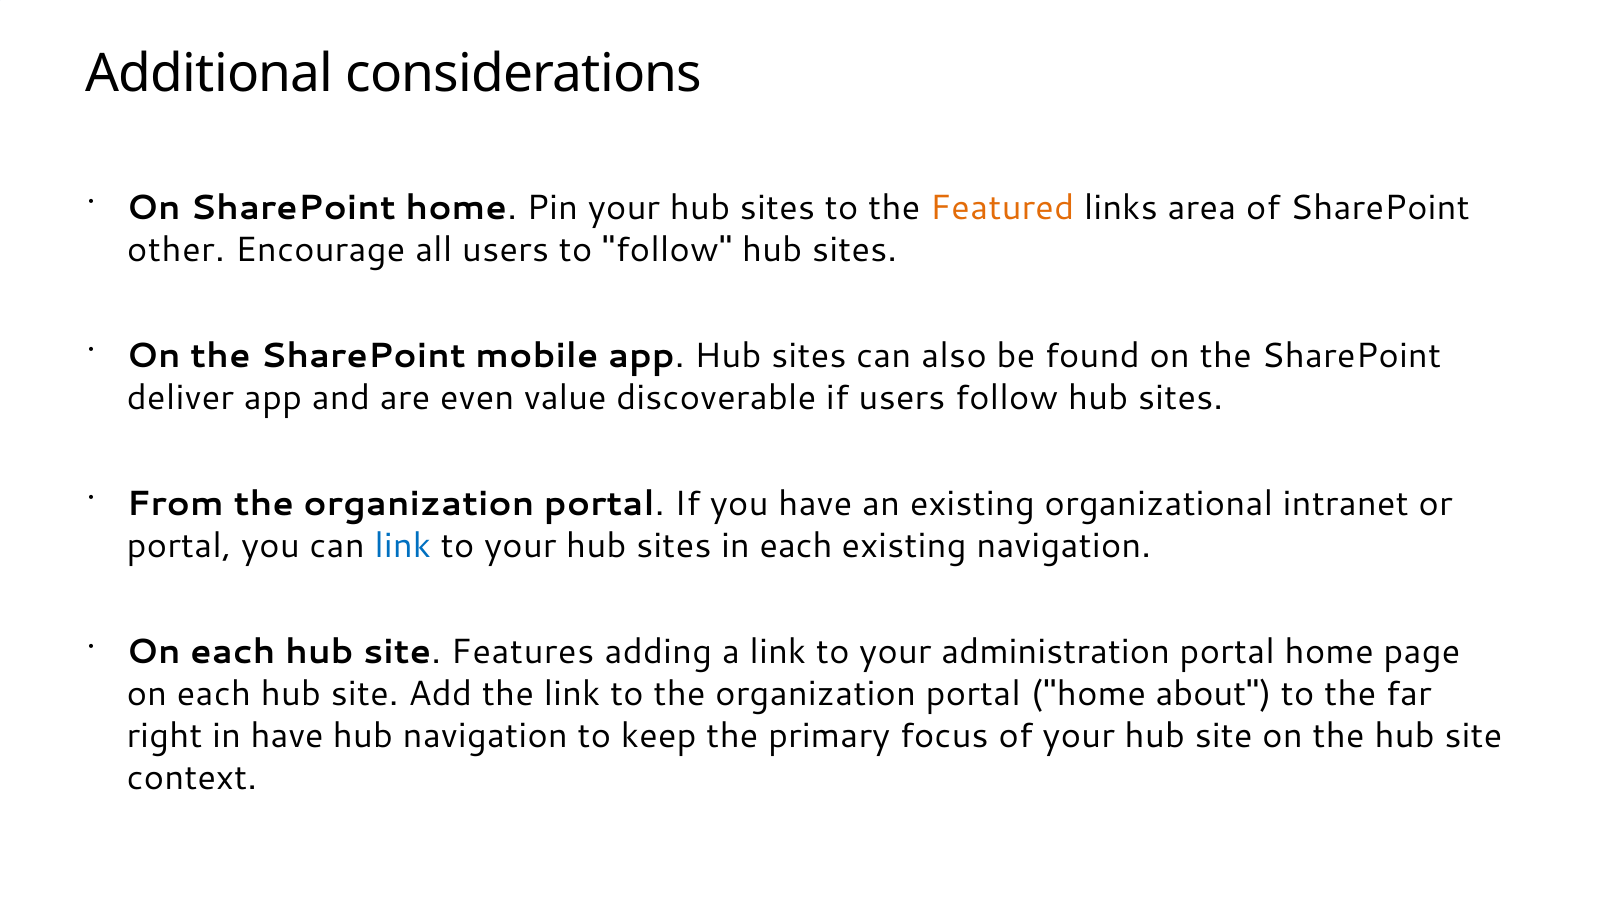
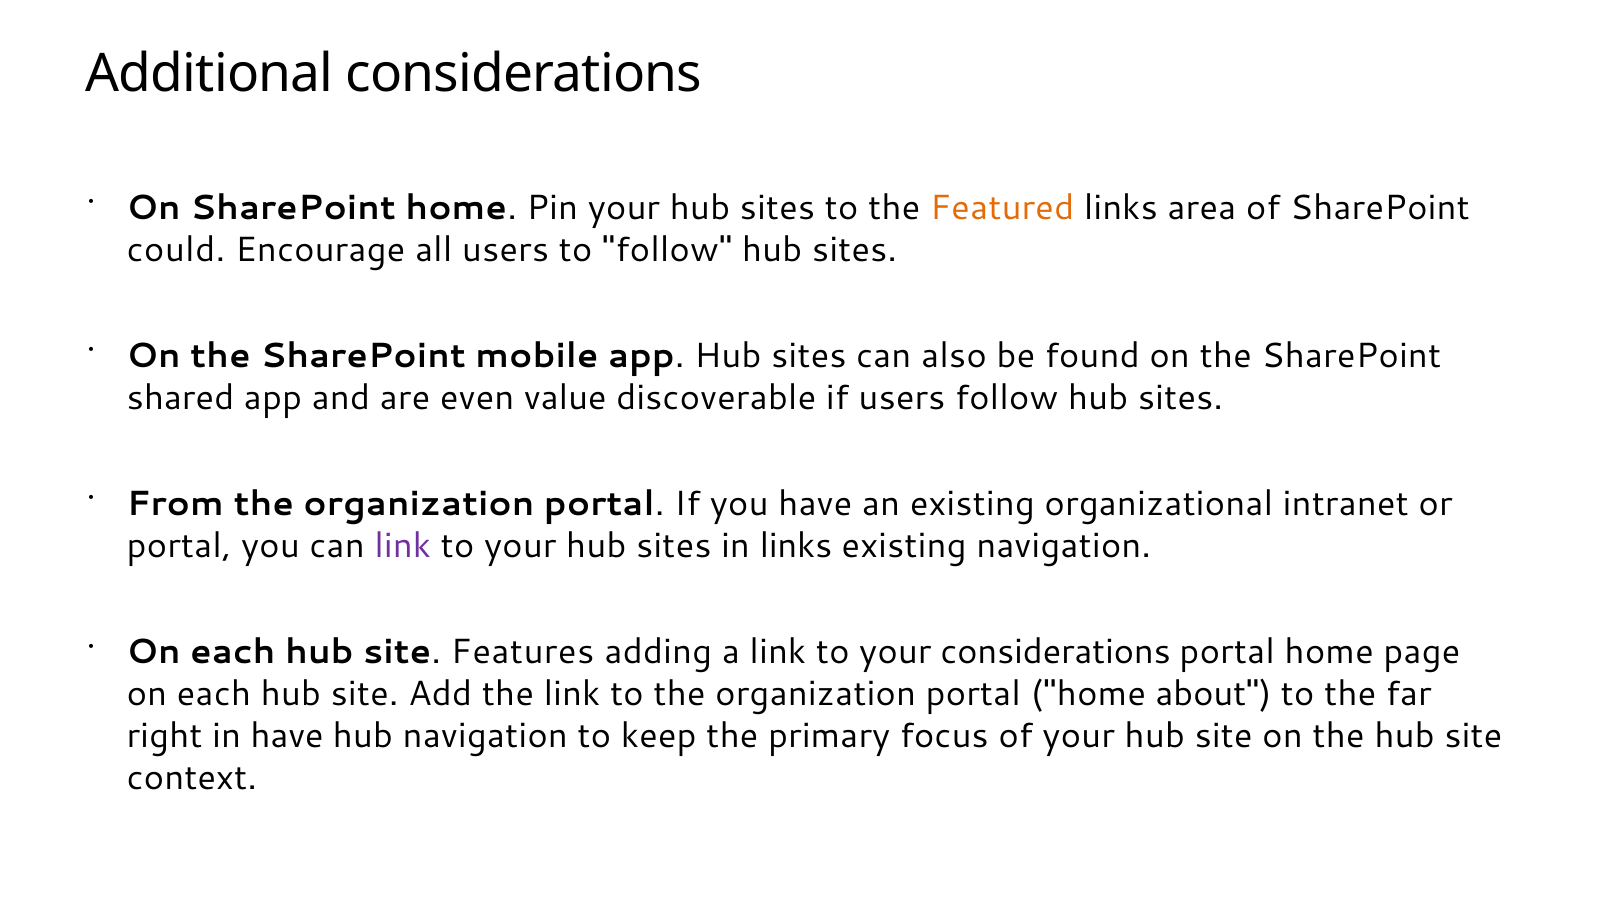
other: other -> could (176, 250)
deliver: deliver -> shared (181, 398)
link colour: blue -> purple (403, 546)
in each: each -> links (796, 546)
your administration: administration -> considerations (1056, 652)
